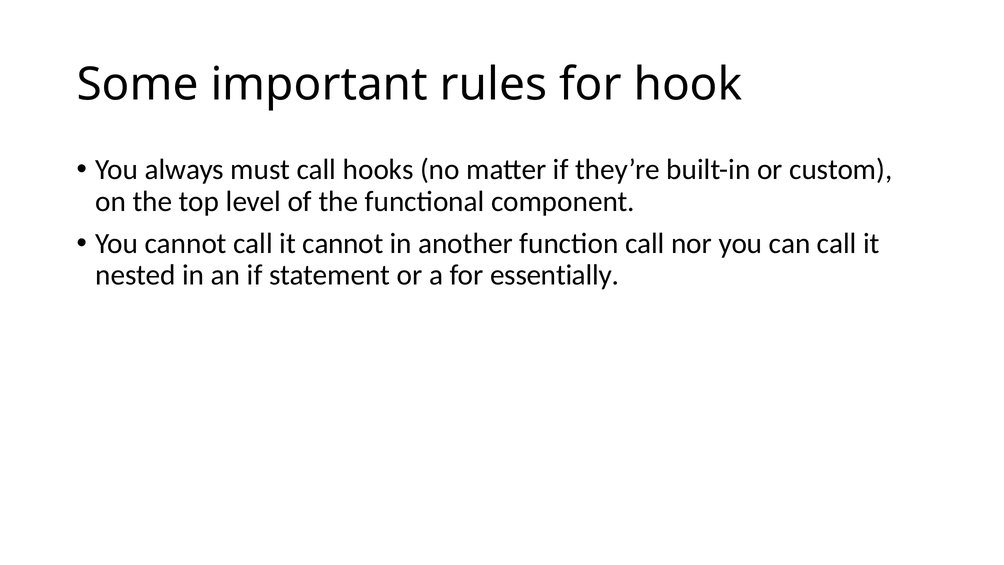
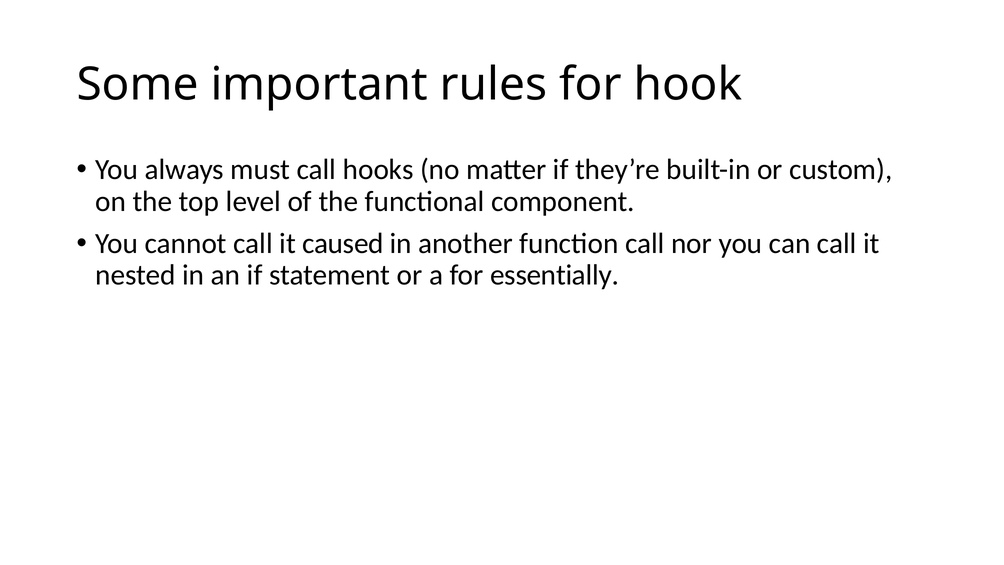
it cannot: cannot -> caused (343, 243)
